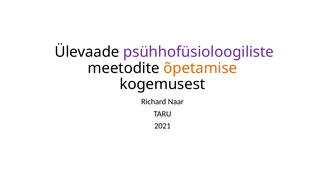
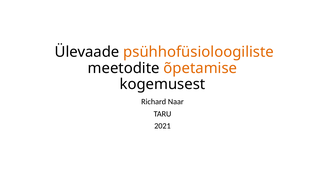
psühhofüsioloogiliste colour: purple -> orange (199, 52)
